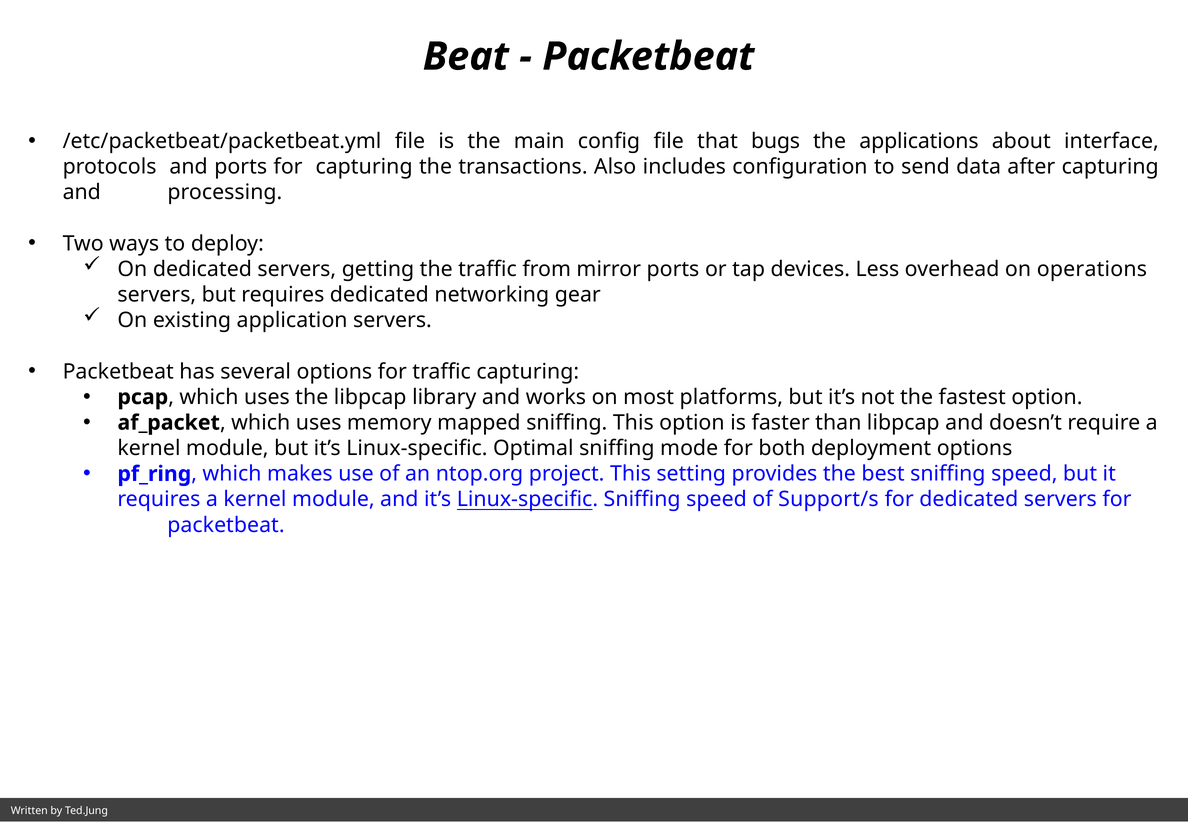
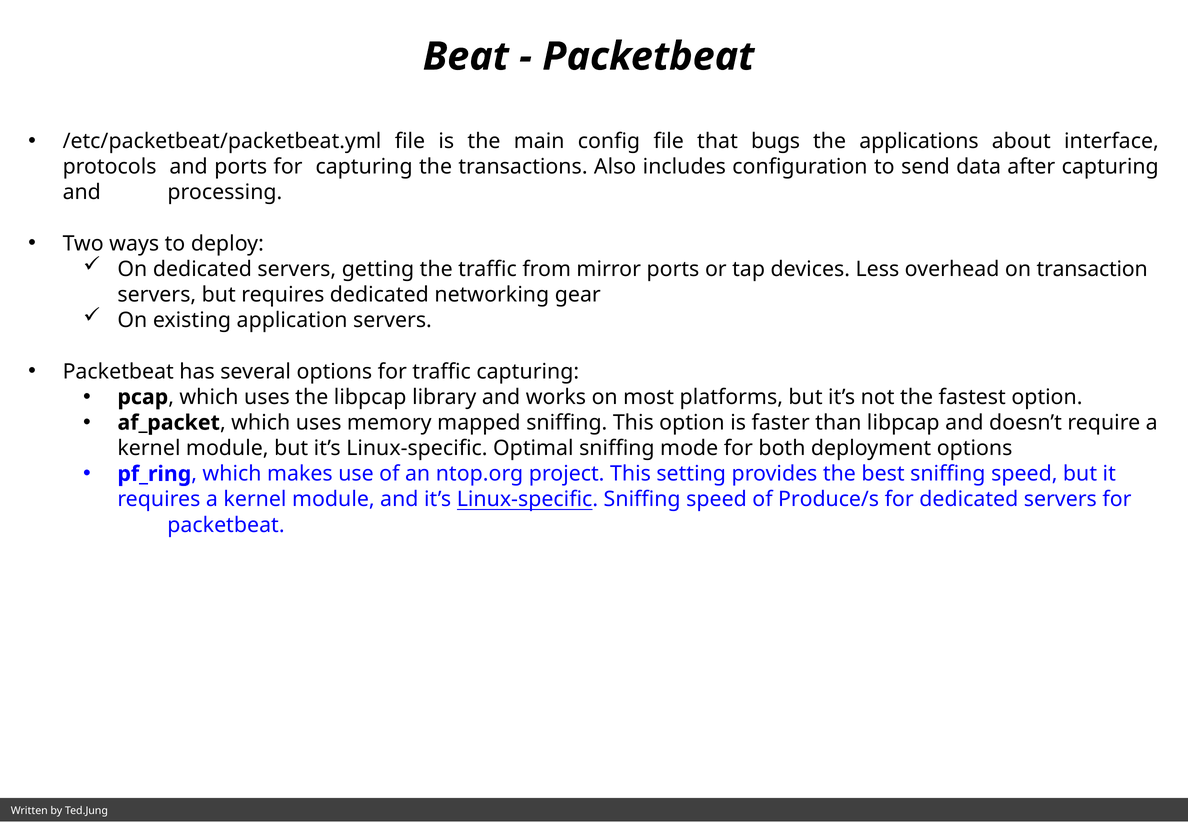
operations: operations -> transaction (1092, 269)
Support/s: Support/s -> Produce/s (829, 500)
